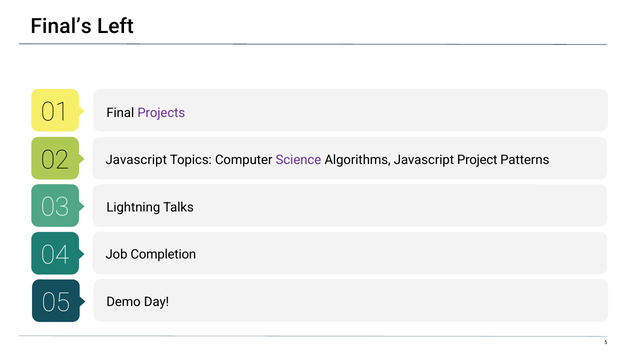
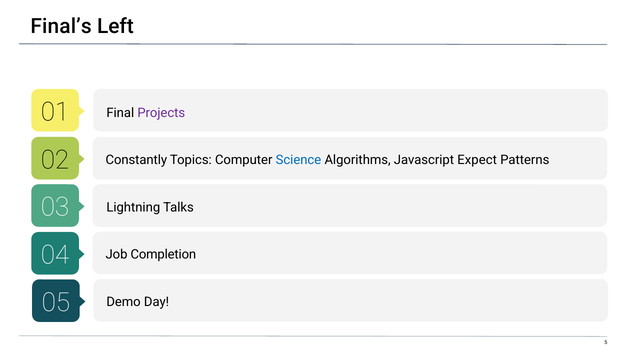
Javascript: Javascript -> Constantly (136, 160)
Science colour: purple -> blue (298, 160)
Project: Project -> Expect (477, 160)
